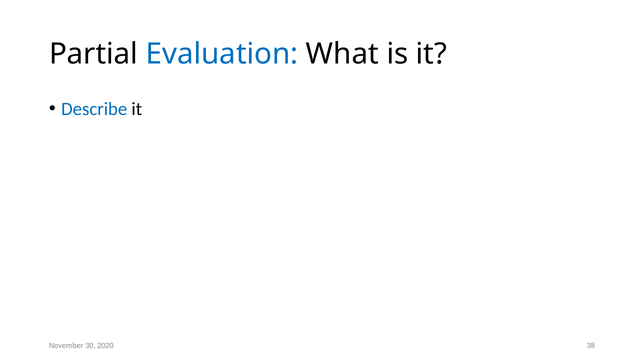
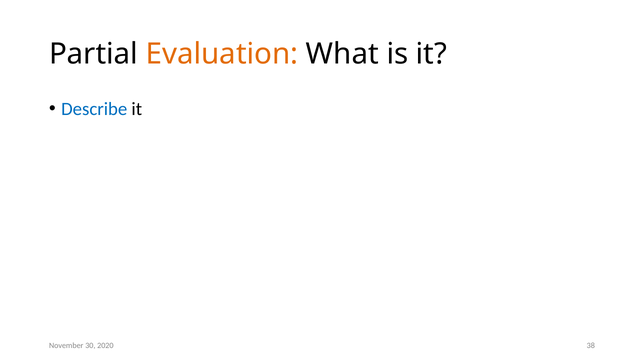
Evaluation colour: blue -> orange (222, 54)
